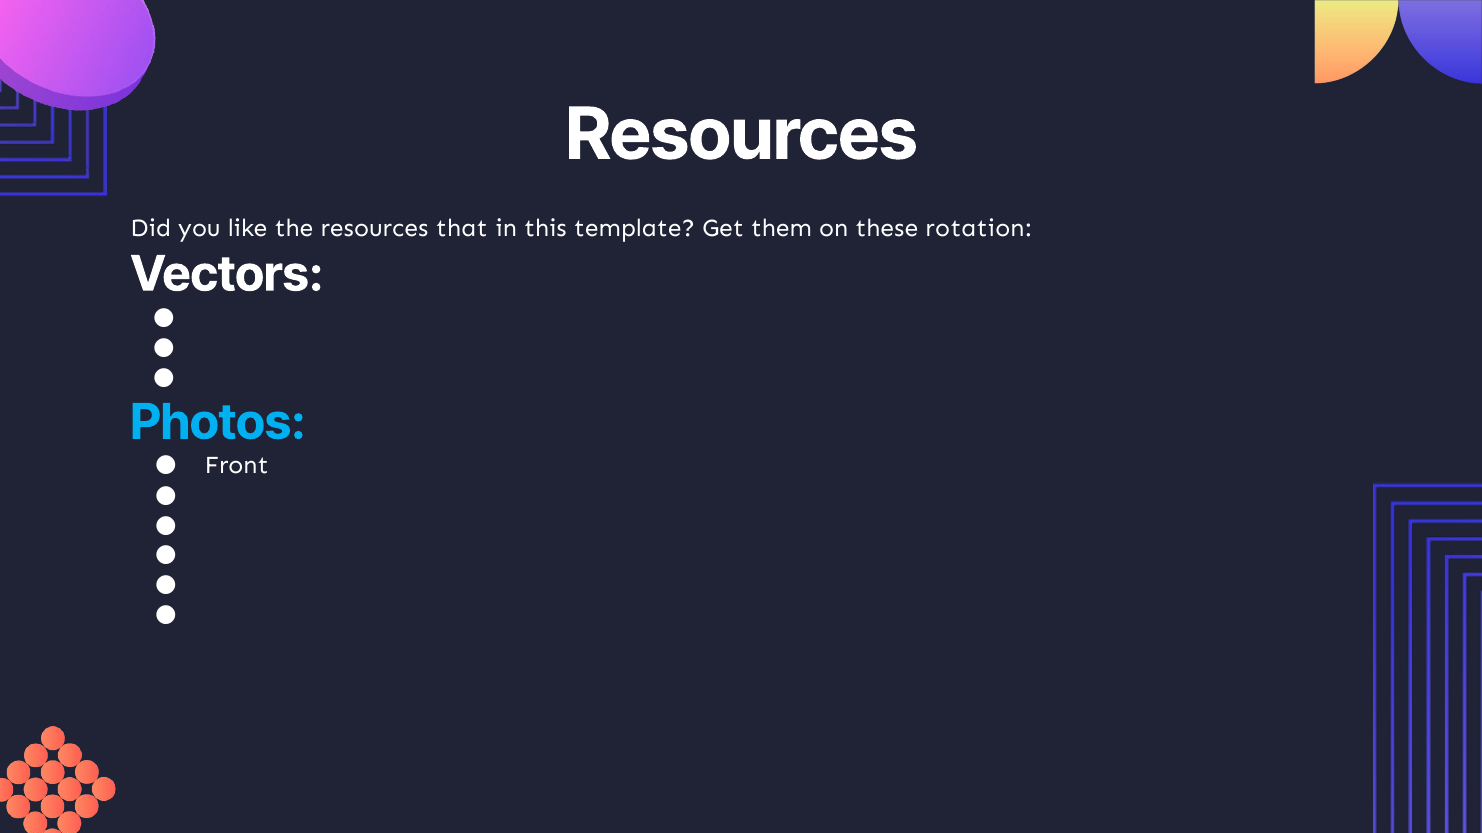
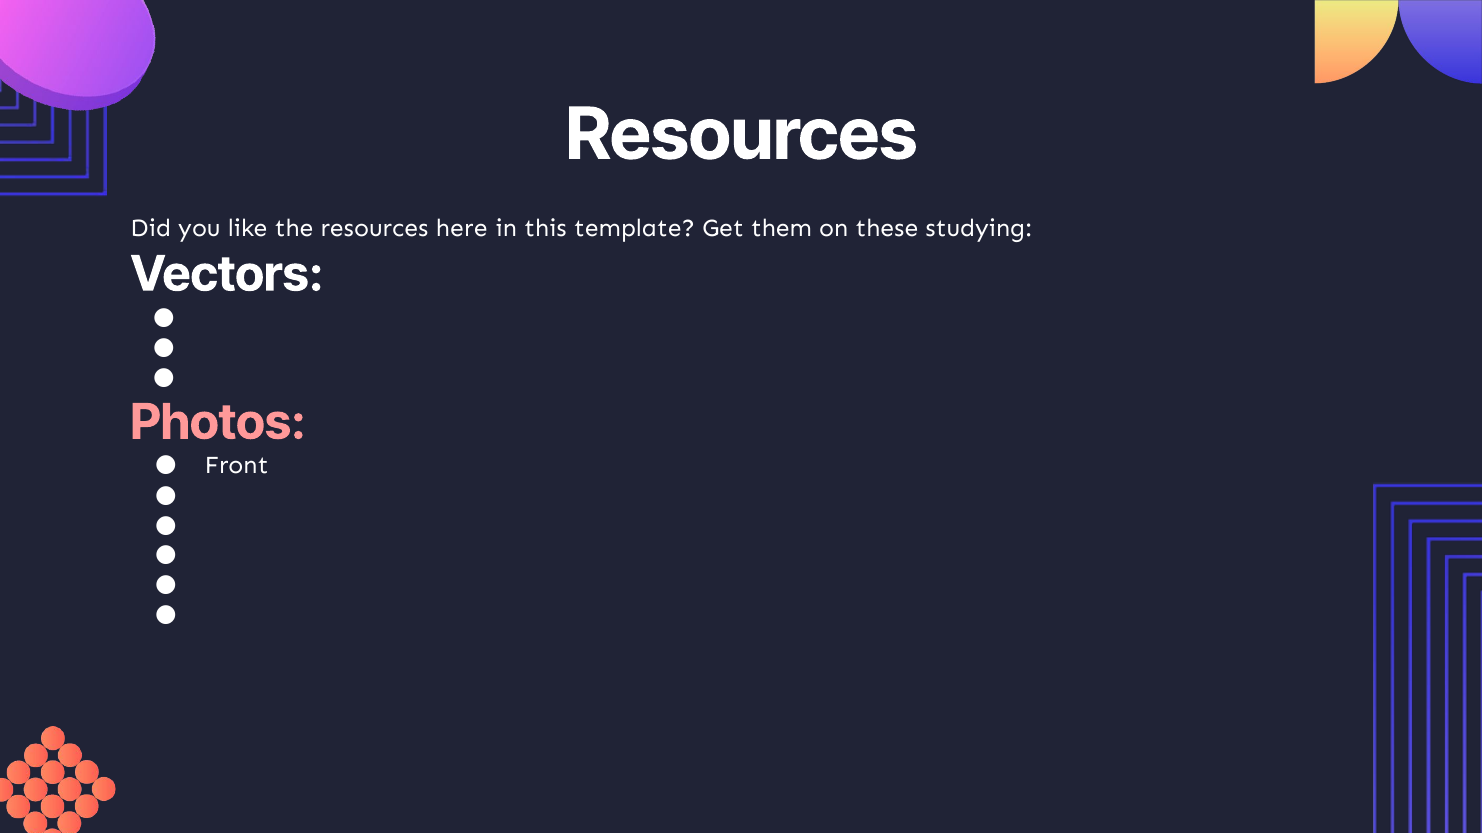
that: that -> here (462, 228)
these rotation: rotation -> studying (979, 228)
Photos colour: light blue -> pink (218, 423)
